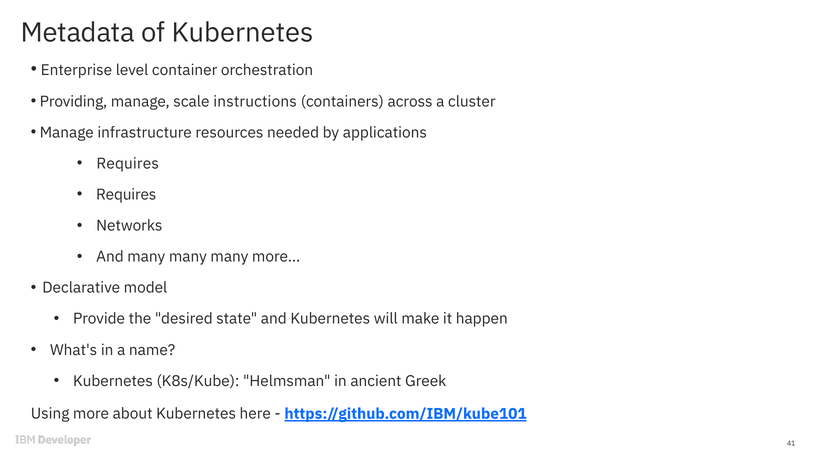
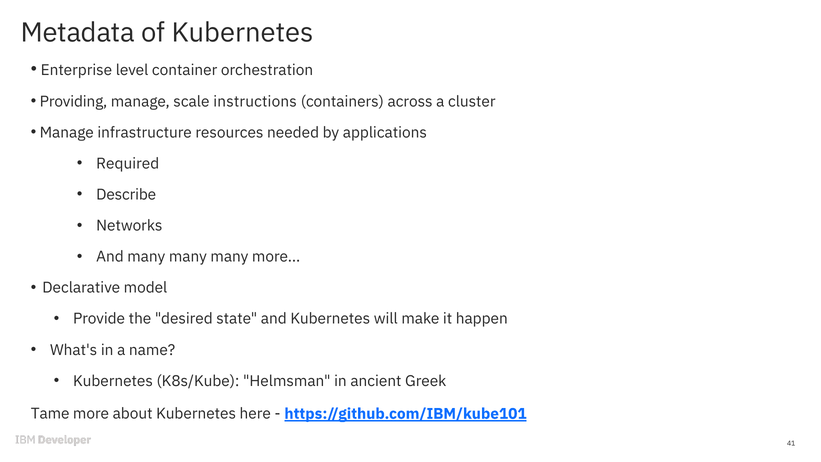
Requires: Requires -> Required (128, 164)
Requires: Requires -> Describe (126, 195)
Using: Using -> Tame (50, 414)
